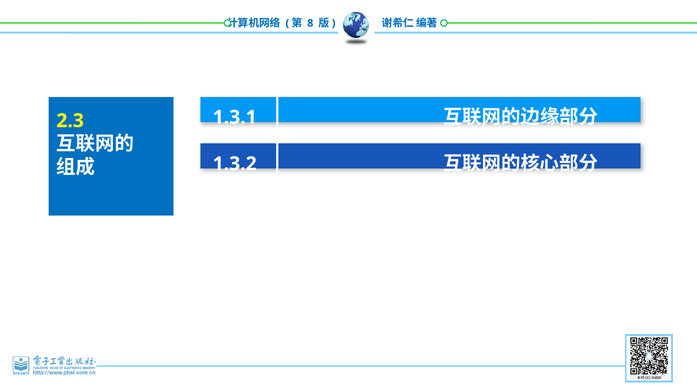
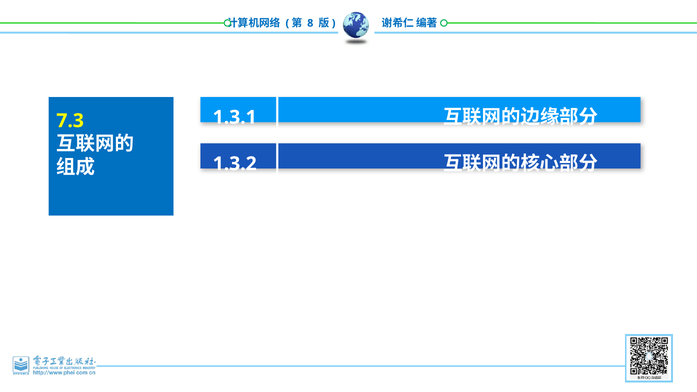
2.3: 2.3 -> 7.3 (70, 121)
